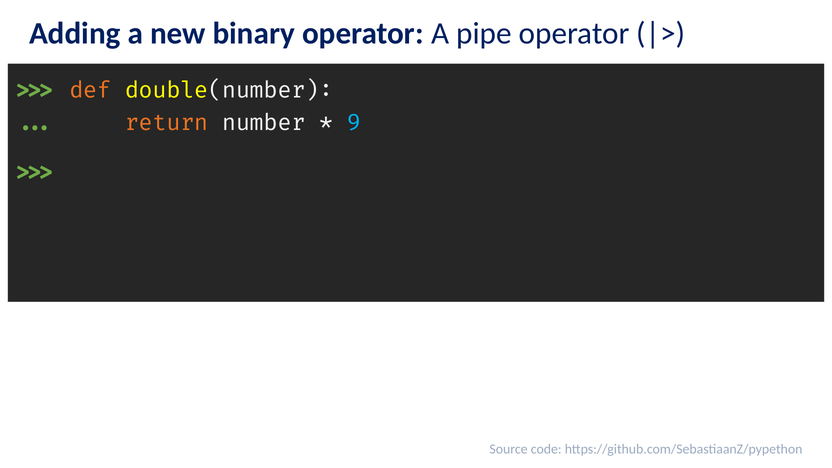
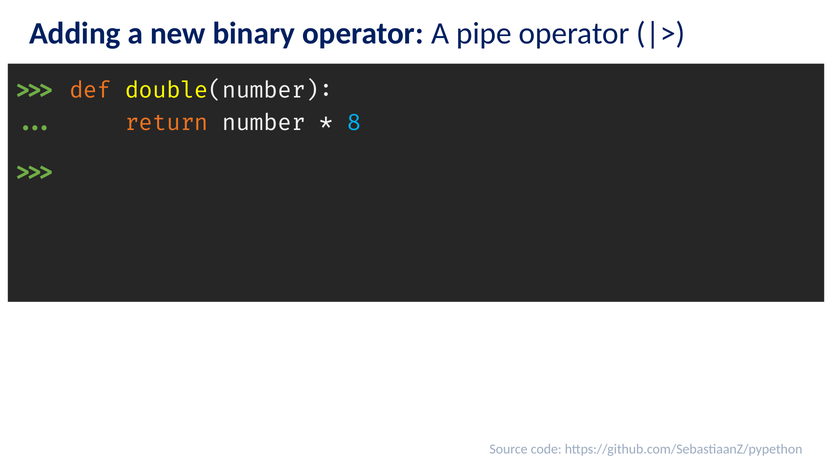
9: 9 -> 8 (354, 123)
